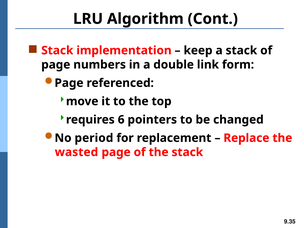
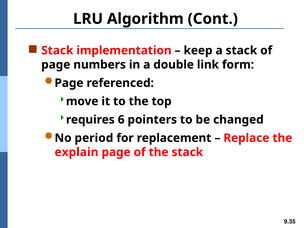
wasted: wasted -> explain (76, 152)
